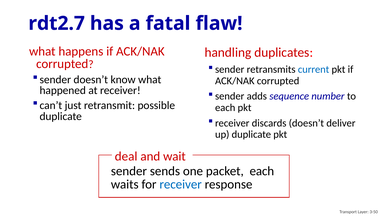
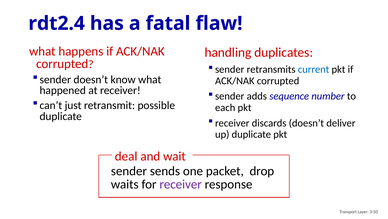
rdt2.7: rdt2.7 -> rdt2.4 (57, 23)
packet each: each -> drop (262, 170)
receiver colour: blue -> purple (181, 184)
